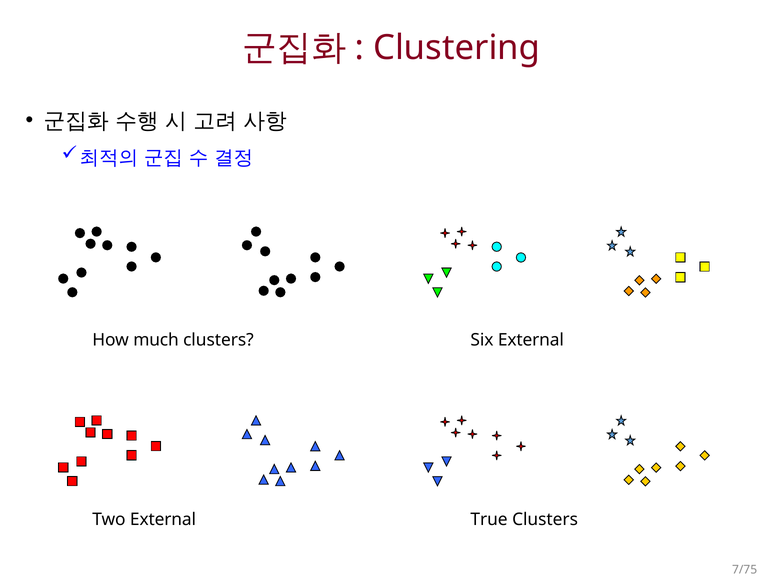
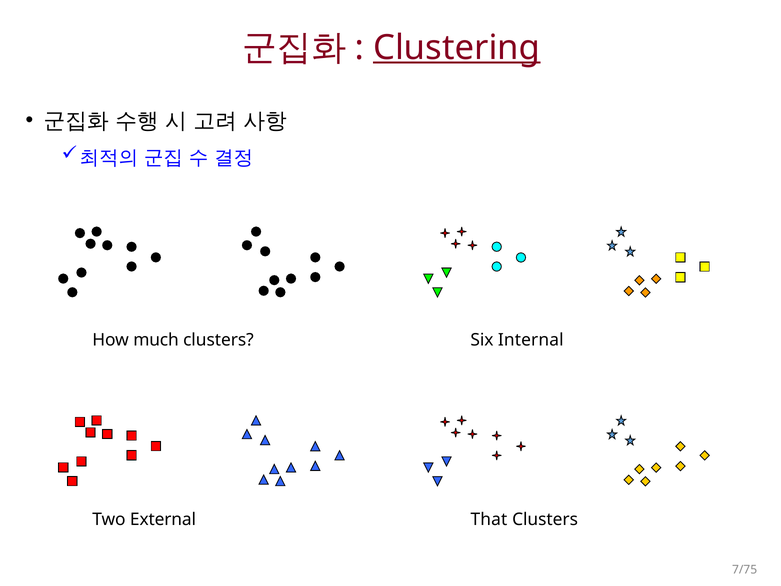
Clustering underline: none -> present (457, 48)
Six External: External -> Internal (531, 340)
True: True -> That (489, 519)
